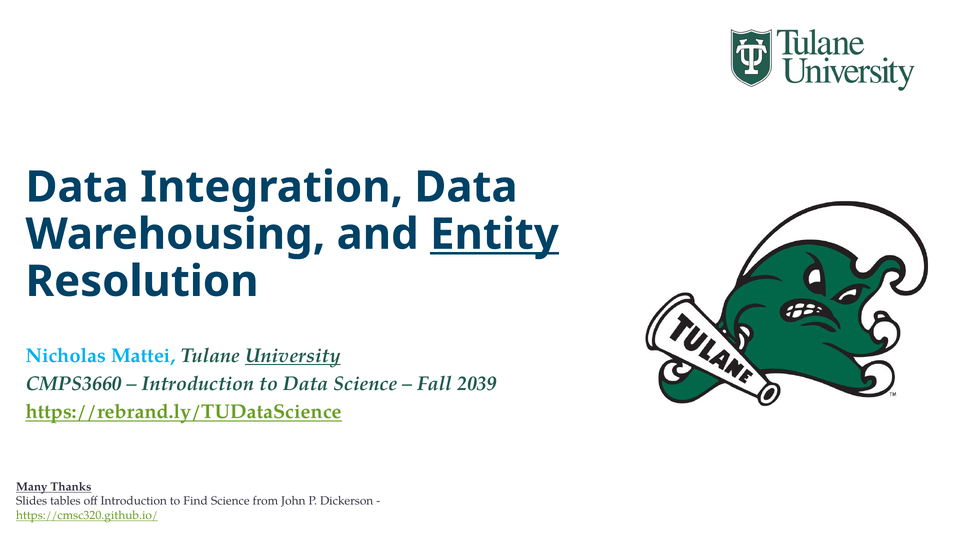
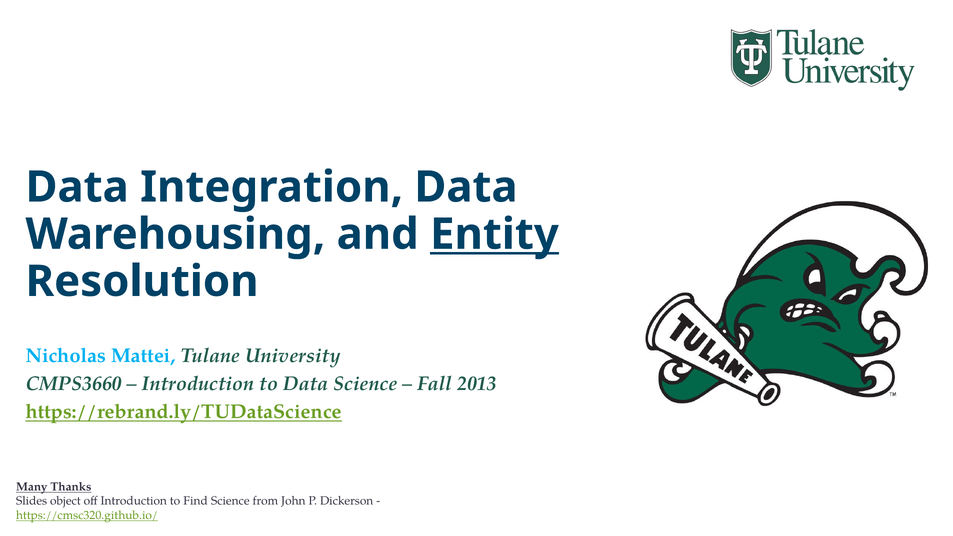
University underline: present -> none (293, 356)
2039: 2039 -> 2013 (477, 384)
tables: tables -> object (65, 501)
